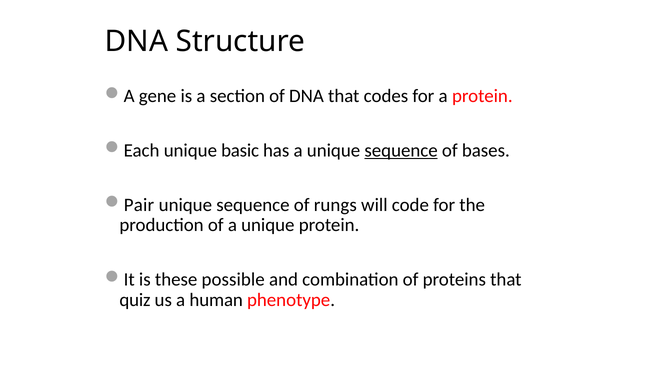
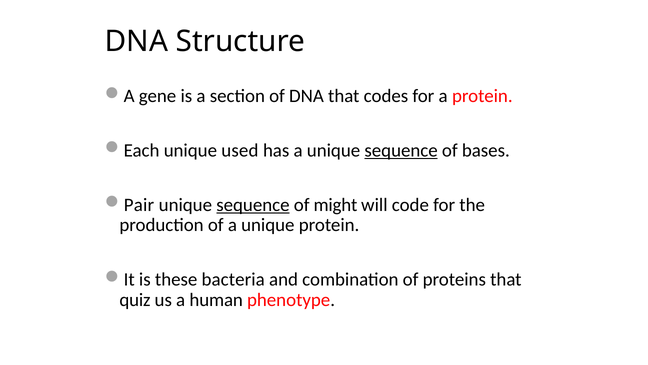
basic: basic -> used (240, 150)
sequence underline: none -> present (253, 205)
rungs: rungs -> might (335, 205)
possible: possible -> bacteria (233, 279)
